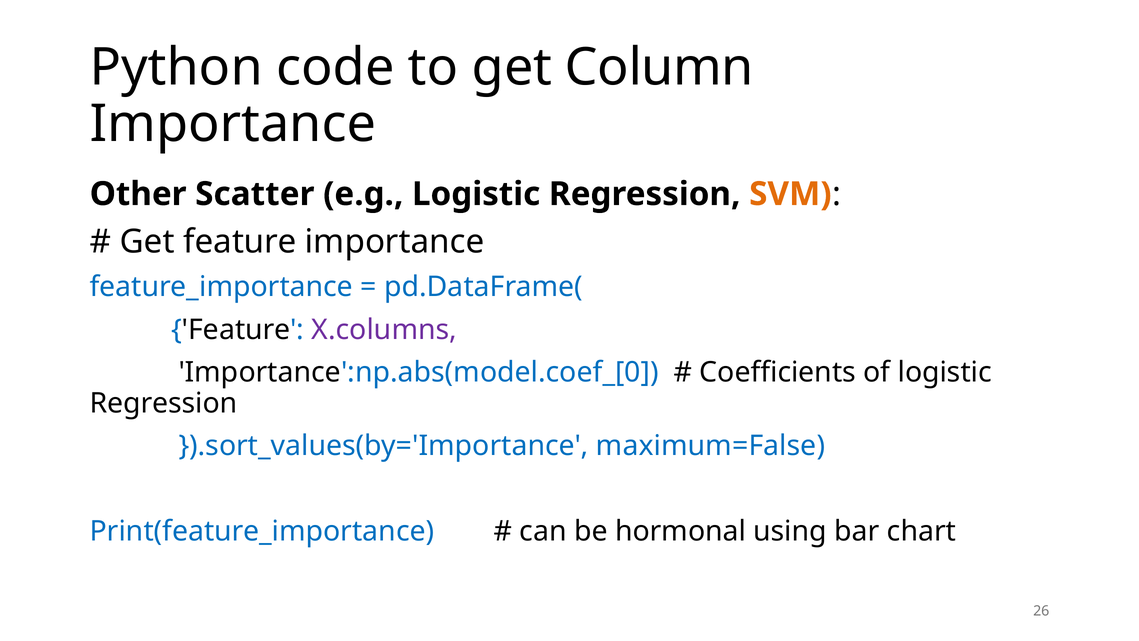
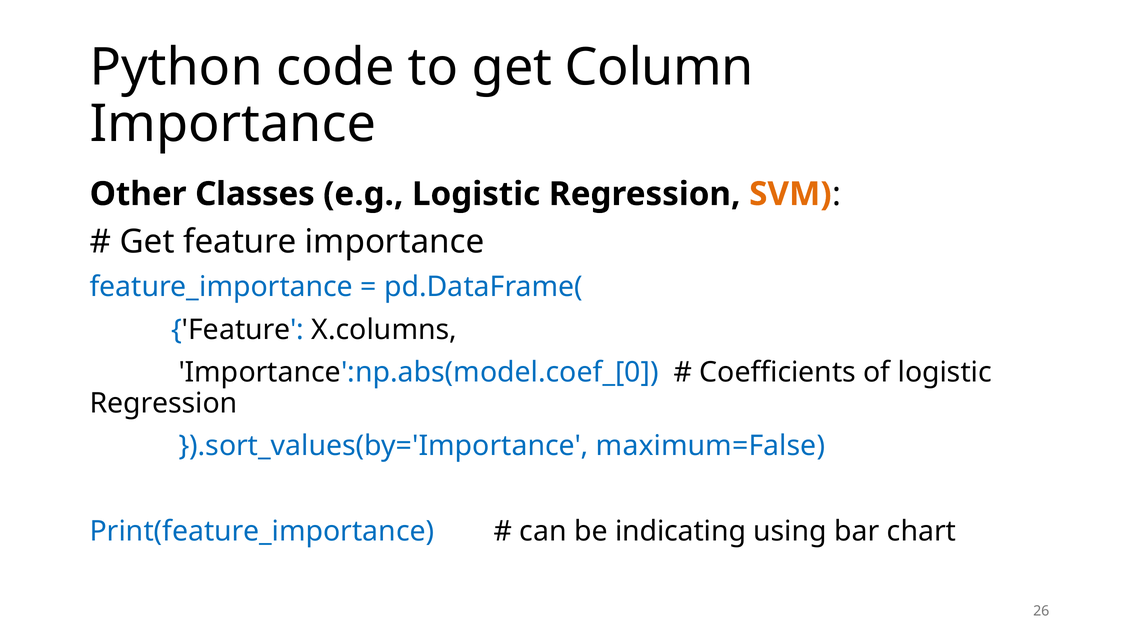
Scatter: Scatter -> Classes (255, 194)
X.columns colour: purple -> black (384, 330)
hormonal: hormonal -> indicating (681, 531)
